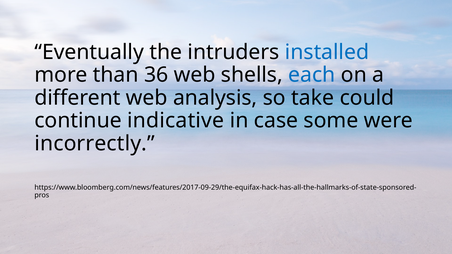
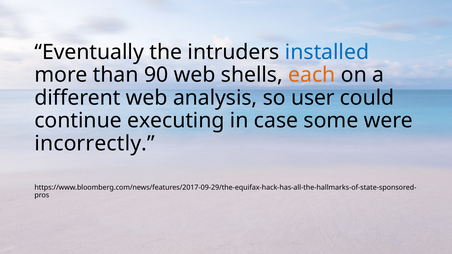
36: 36 -> 90 (156, 75)
each colour: blue -> orange (312, 75)
take: take -> user (313, 98)
indicative: indicative -> executing (176, 121)
